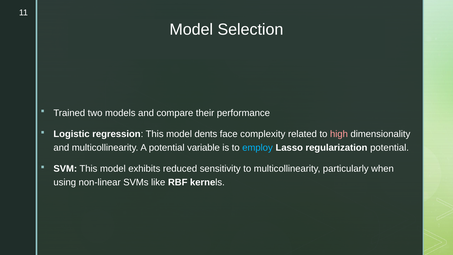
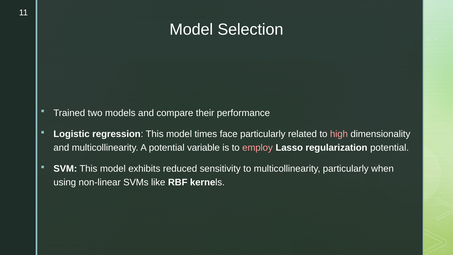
dents: dents -> times (206, 134)
face complexity: complexity -> particularly (263, 134)
employ colour: light blue -> pink (257, 148)
